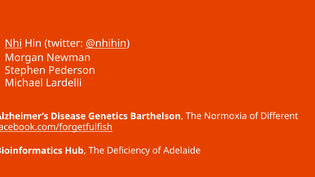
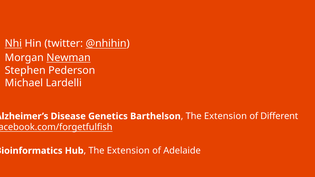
Newman underline: none -> present (69, 58)
Normoxia: Normoxia -> Extension (225, 116)
Deficiency: Deficiency -> Extension (128, 151)
